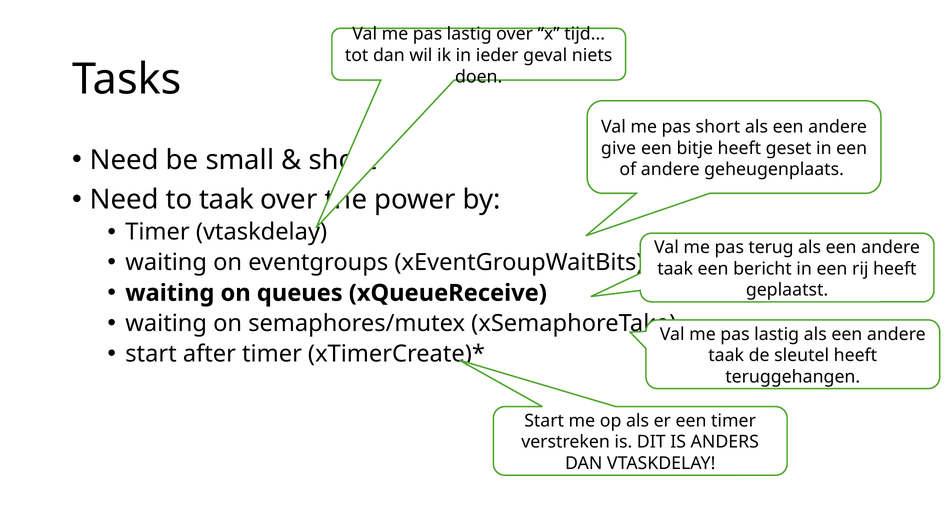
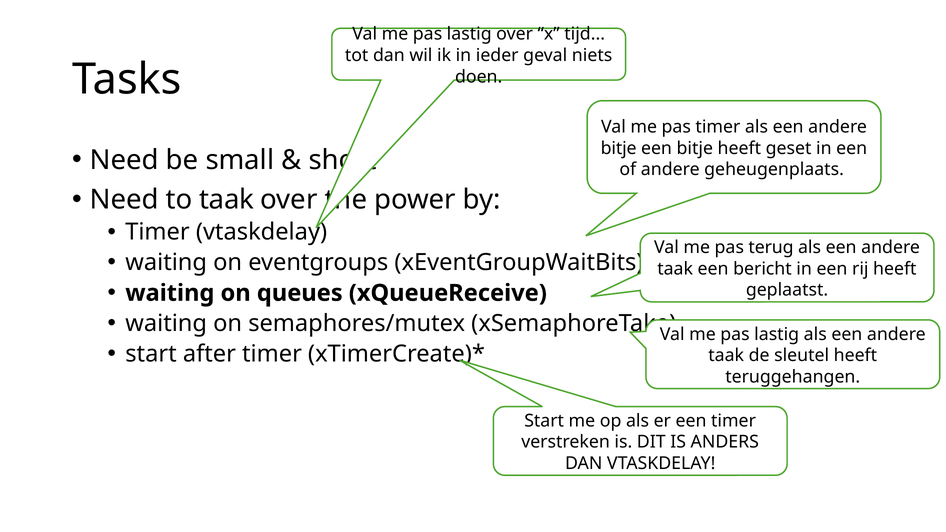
pas short: short -> timer (718, 127)
give: give -> bitje (619, 148)
